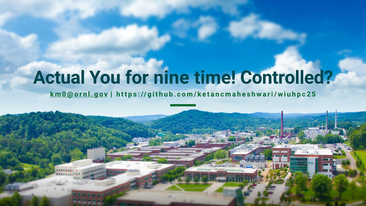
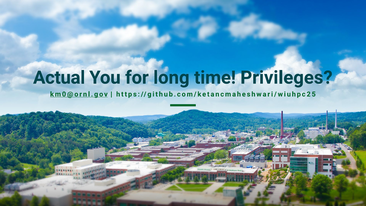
nine: nine -> long (171, 78)
Controlled: Controlled -> Privileges (286, 78)
